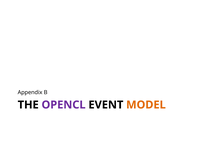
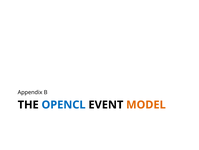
OPENCL colour: purple -> blue (64, 104)
